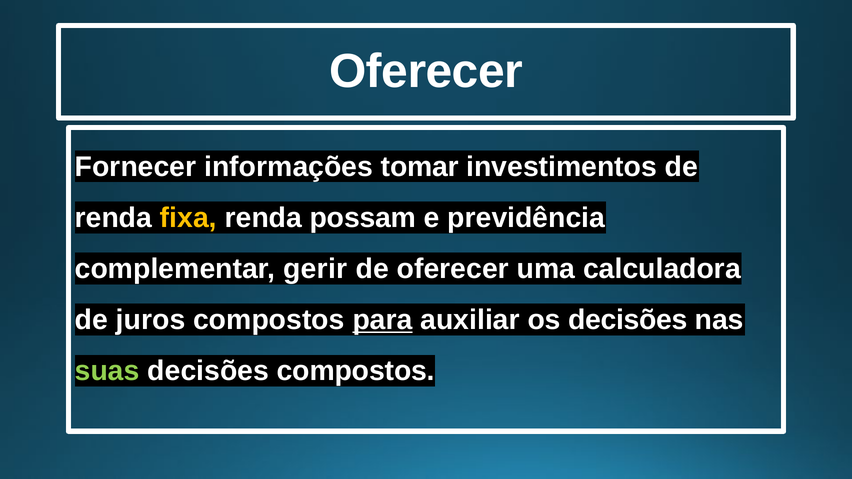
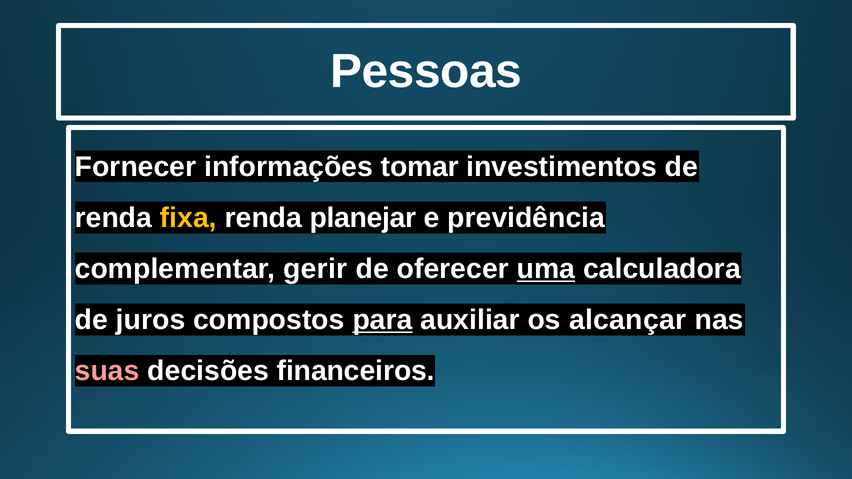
Oferecer: Oferecer -> Pessoas (426, 72)
possam: possam -> planejar (363, 218)
uma underline: none -> present (546, 269)
os decisões: decisões -> alcançar (628, 320)
suas colour: light green -> pink (107, 371)
decisões compostos: compostos -> financeiros (356, 371)
